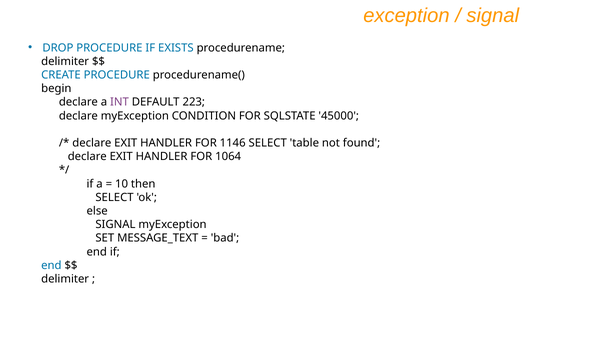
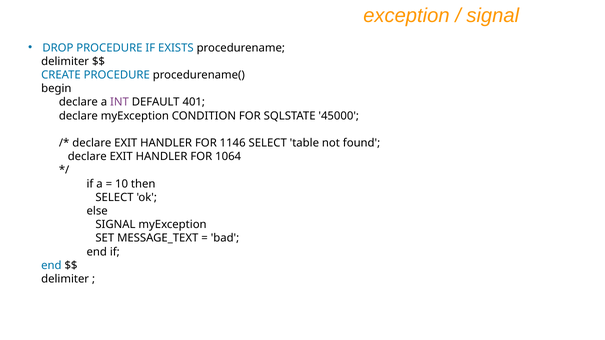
223: 223 -> 401 (194, 102)
